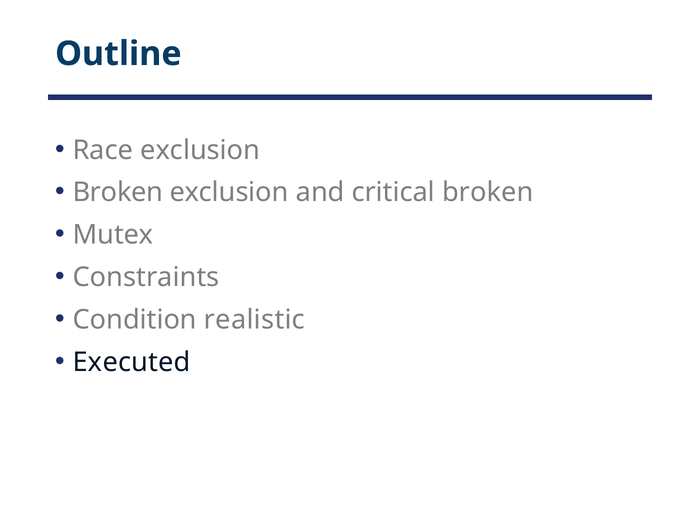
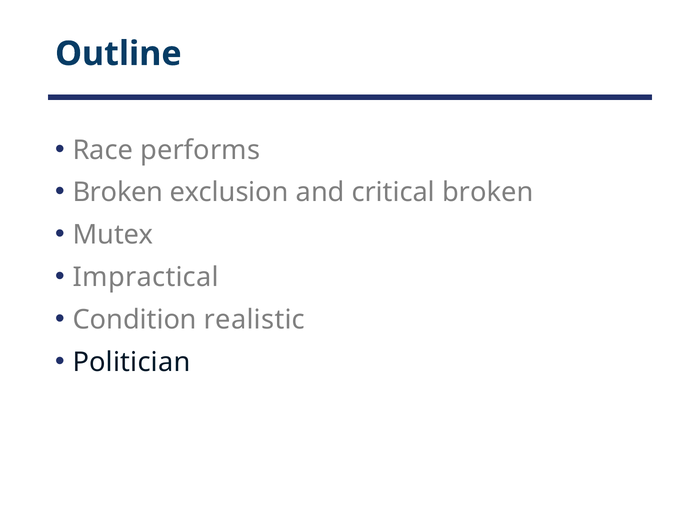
Race exclusion: exclusion -> performs (200, 150)
Constraints: Constraints -> Impractical (146, 277)
Executed: Executed -> Politician (132, 362)
